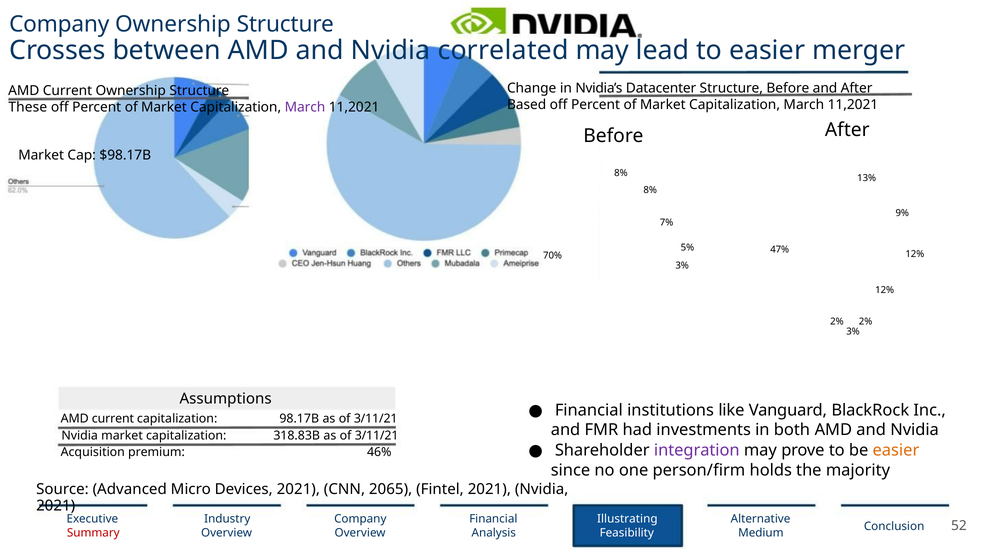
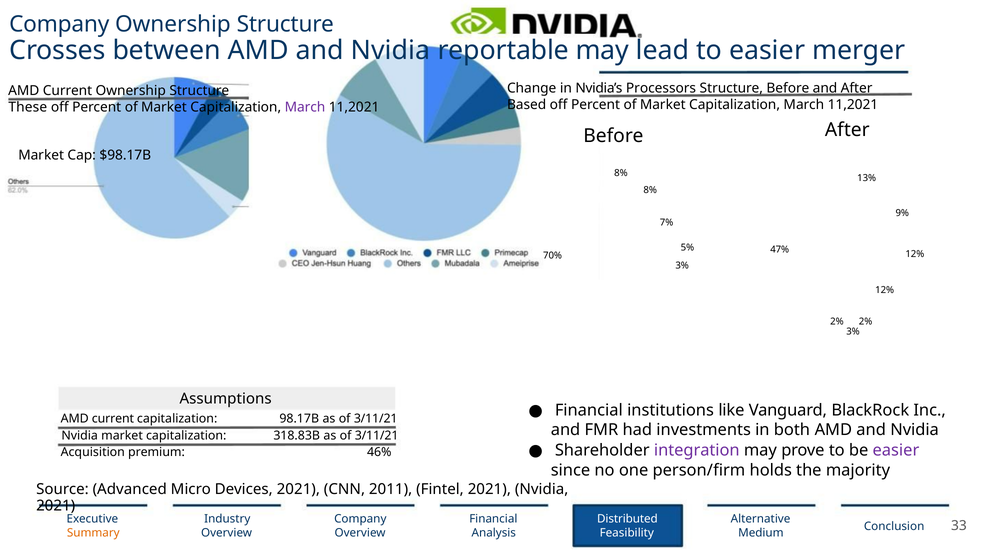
correlated: correlated -> reportable (503, 51)
Datacenter: Datacenter -> Processors (661, 88)
easier colour: orange -> purple (896, 451)
2065: 2065 -> 2011 (391, 489)
Illustrating: Illustrating -> Distributed (627, 519)
52: 52 -> 33 (959, 526)
Summary colour: red -> orange (93, 533)
